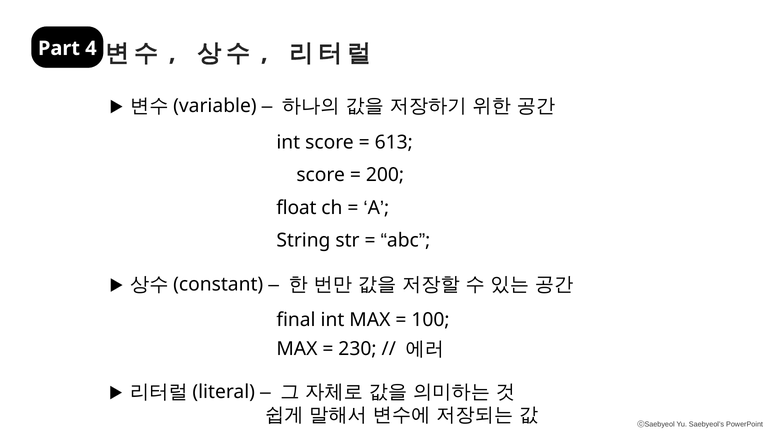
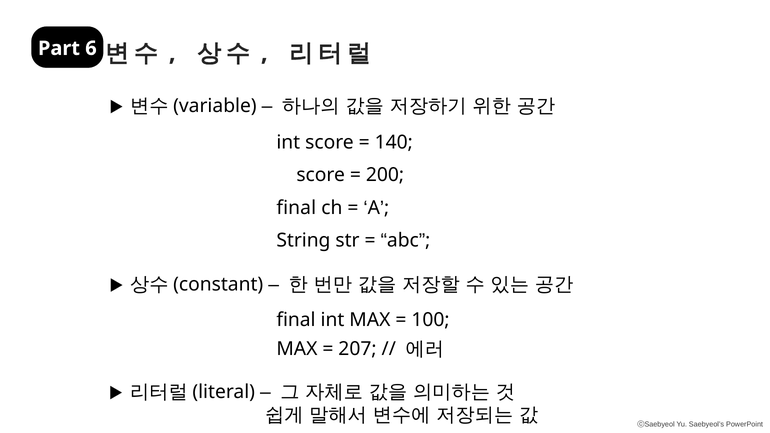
4: 4 -> 6 (91, 48)
613: 613 -> 140 (394, 142)
float: float -> final (296, 208)
230: 230 -> 207 (357, 349)
